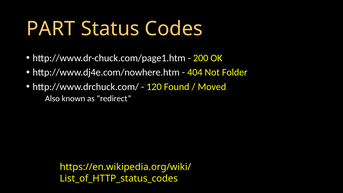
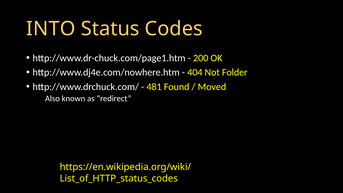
PART: PART -> INTO (51, 29)
120: 120 -> 481 (154, 87)
